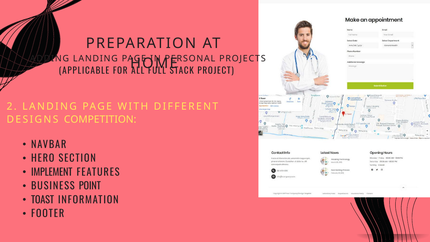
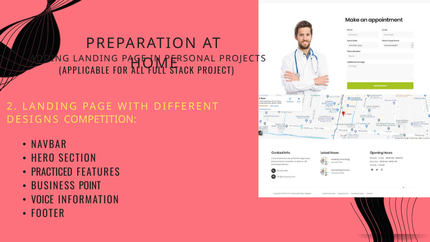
IMPLEMENT: IMPLEMENT -> PRACTICED (52, 172)
TOAST: TOAST -> VOICE (42, 200)
